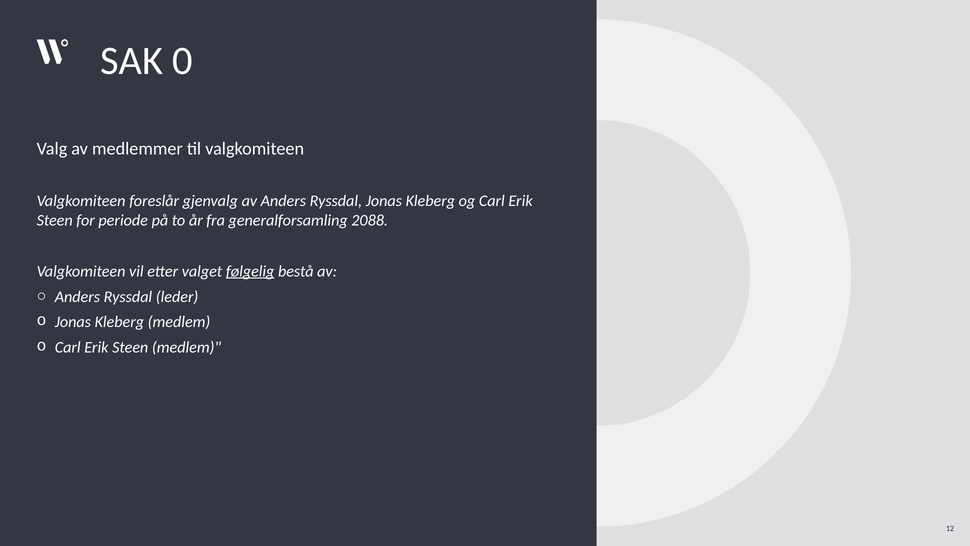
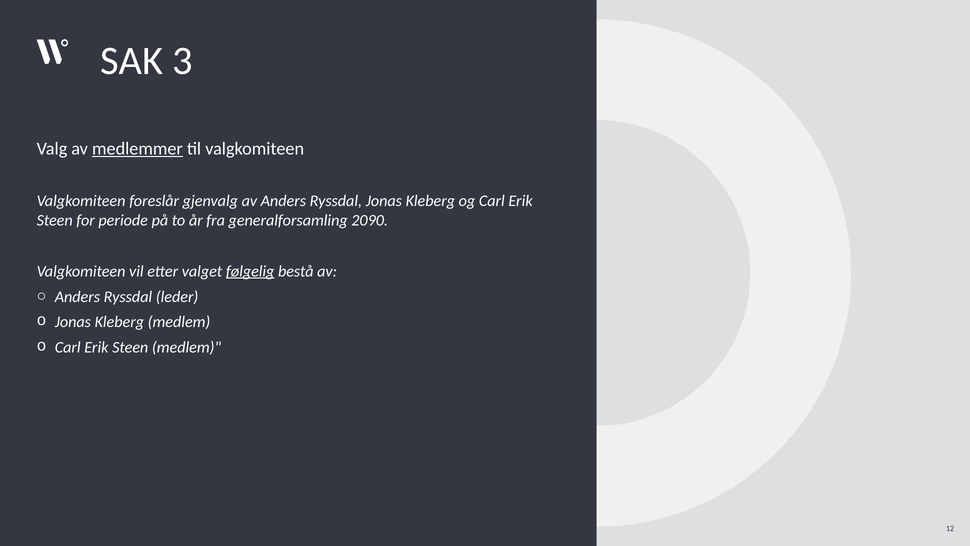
0: 0 -> 3 (182, 61)
medlemmer underline: none -> present (137, 149)
2088: 2088 -> 2090 (370, 220)
